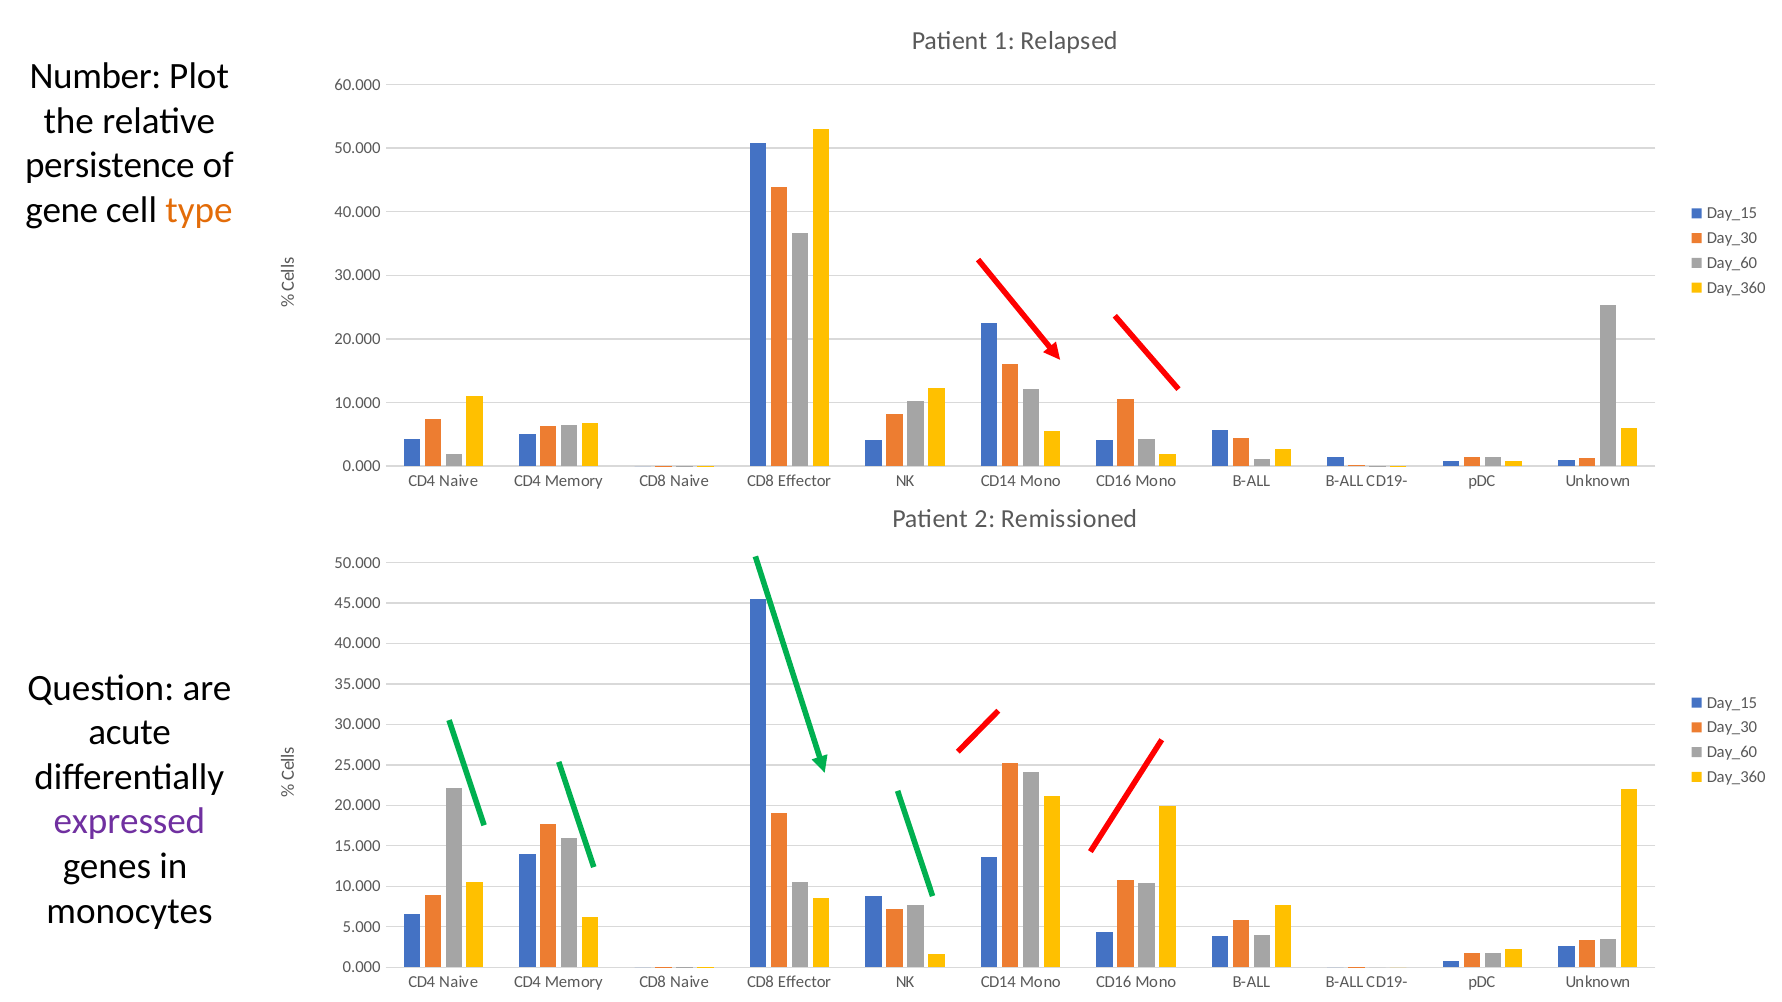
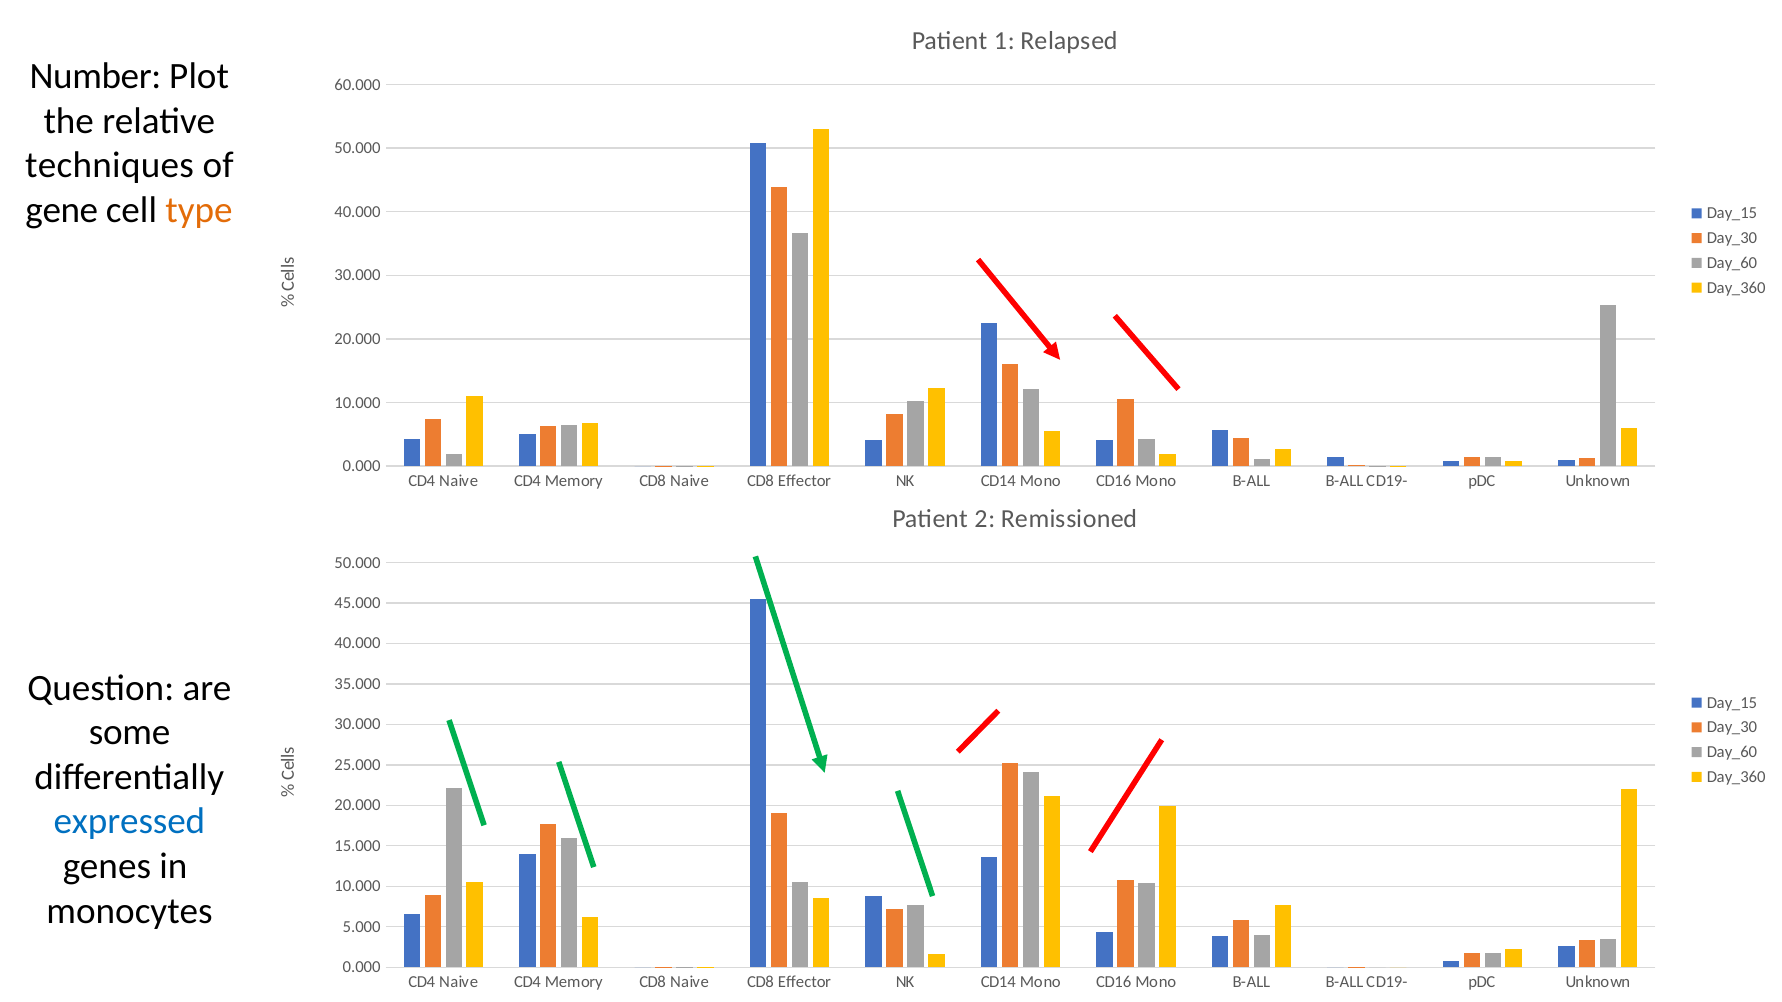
persistence: persistence -> techniques (109, 166)
acute: acute -> some (130, 733)
expressed colour: purple -> blue (129, 822)
